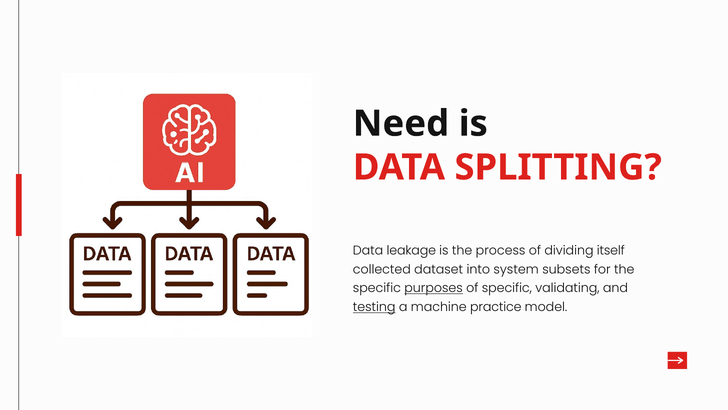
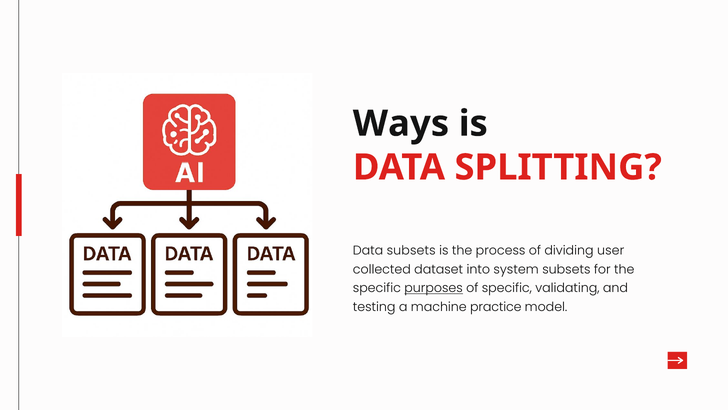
Need: Need -> Ways (401, 124)
Data leakage: leakage -> subsets (411, 250)
itself: itself -> user (611, 250)
testing underline: present -> none (374, 307)
